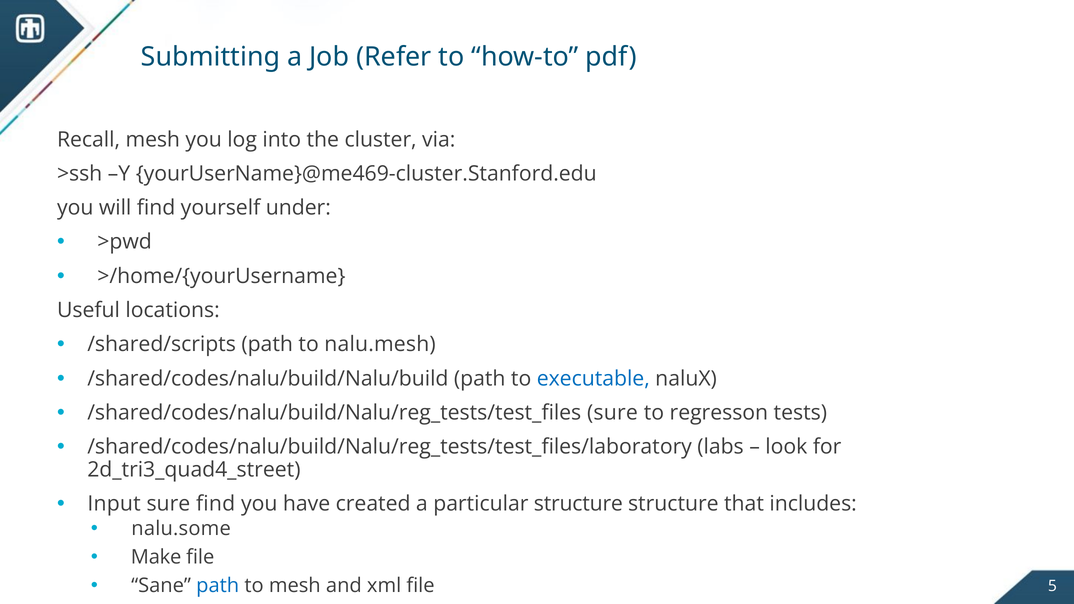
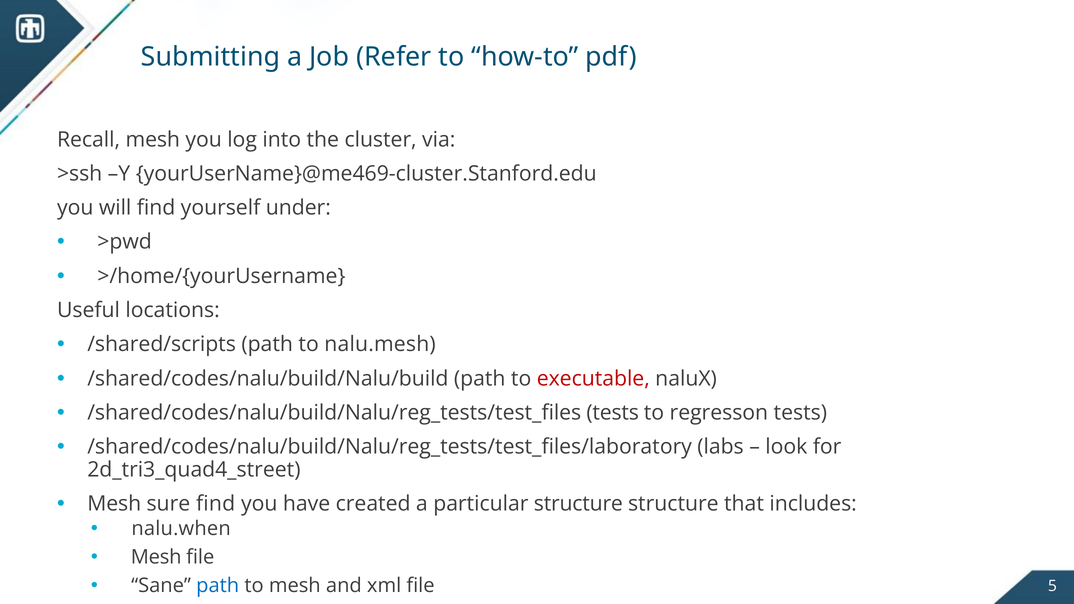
executable colour: blue -> red (593, 379)
/shared/codes/nalu/build/Nalu/reg_tests/test_files sure: sure -> tests (613, 413)
Input: Input -> Mesh (114, 504)
nalu.some: nalu.some -> nalu.when (181, 529)
Make: Make -> Mesh (156, 557)
